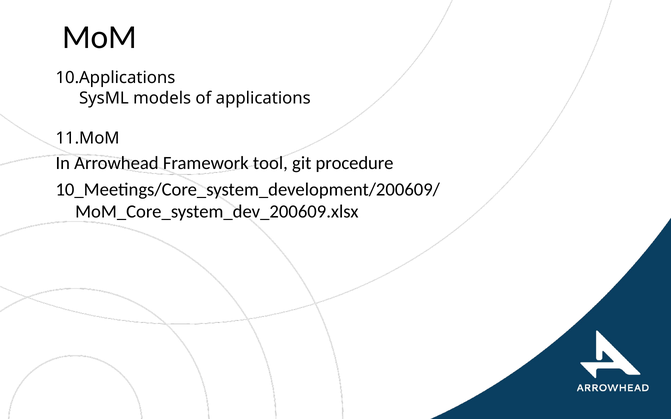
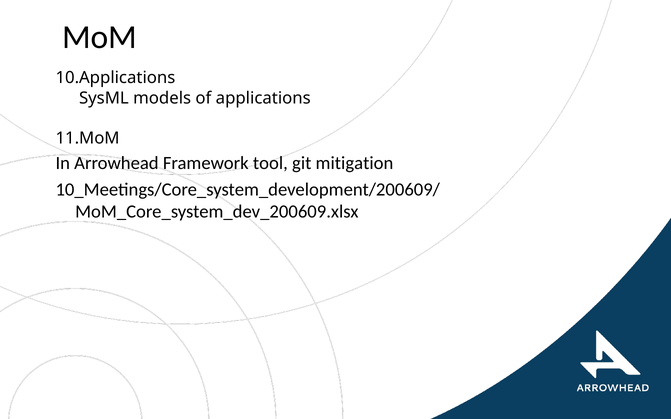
procedure: procedure -> mitigation (354, 163)
